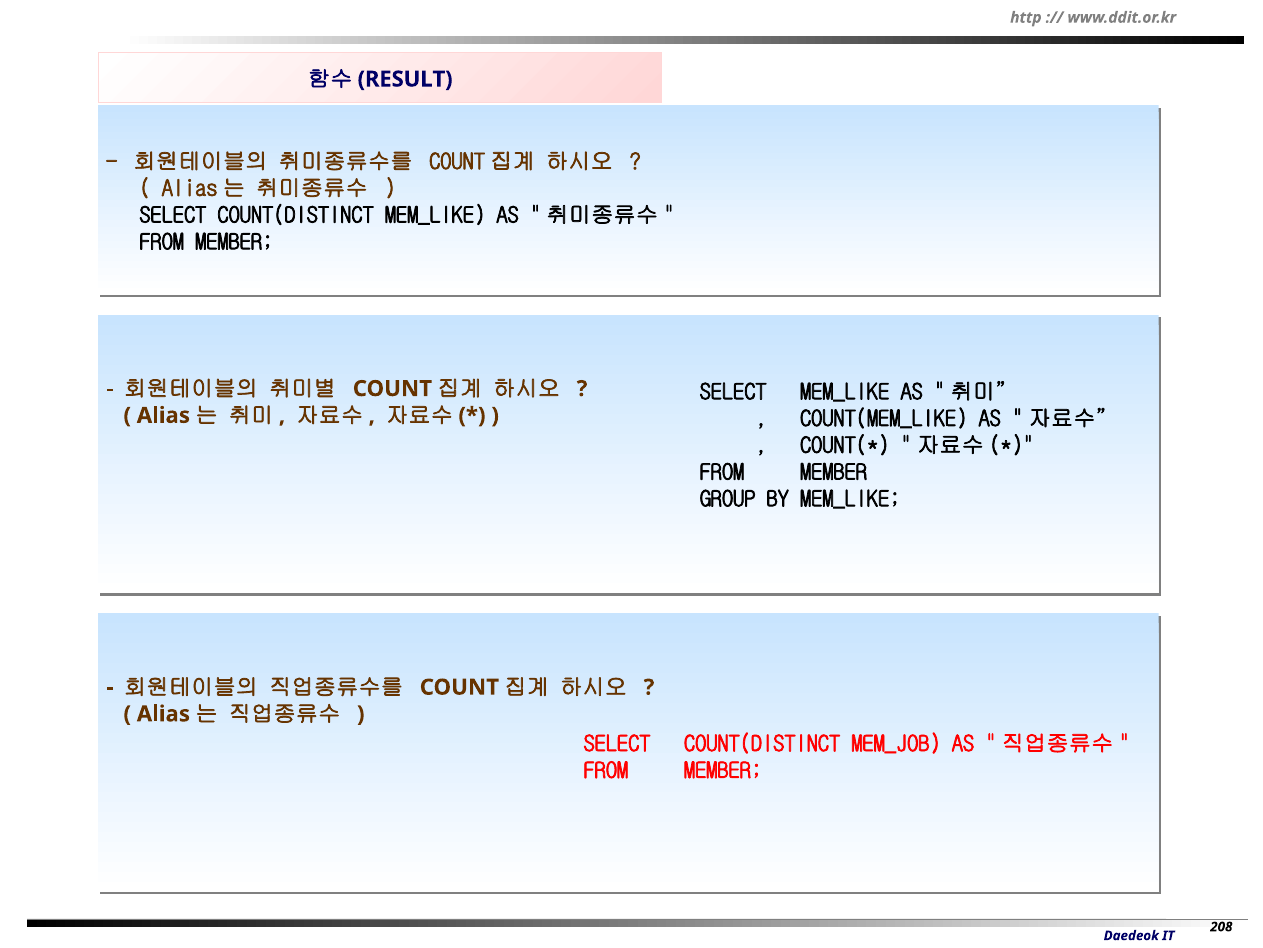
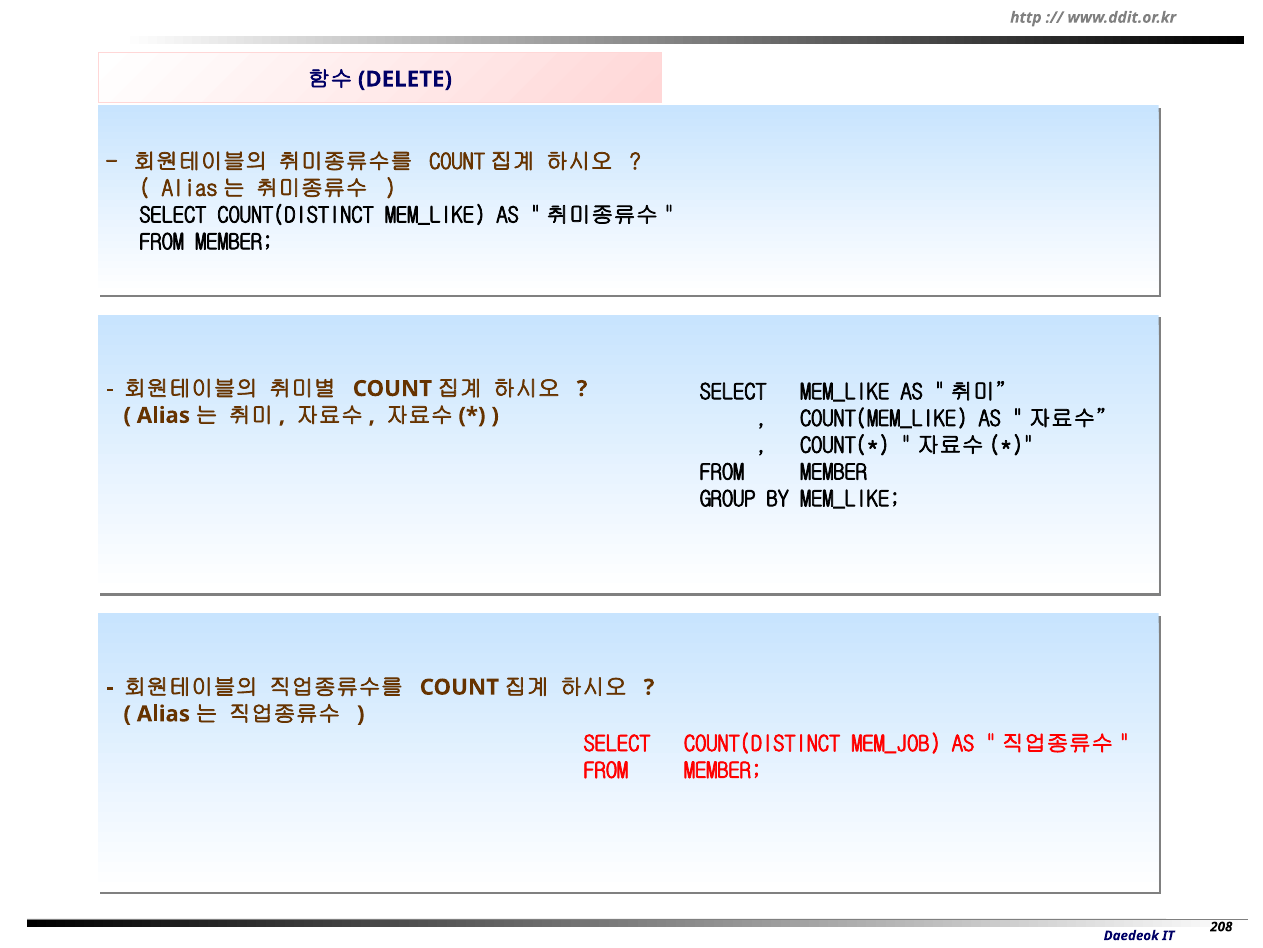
RESULT: RESULT -> DELETE (405, 79)
